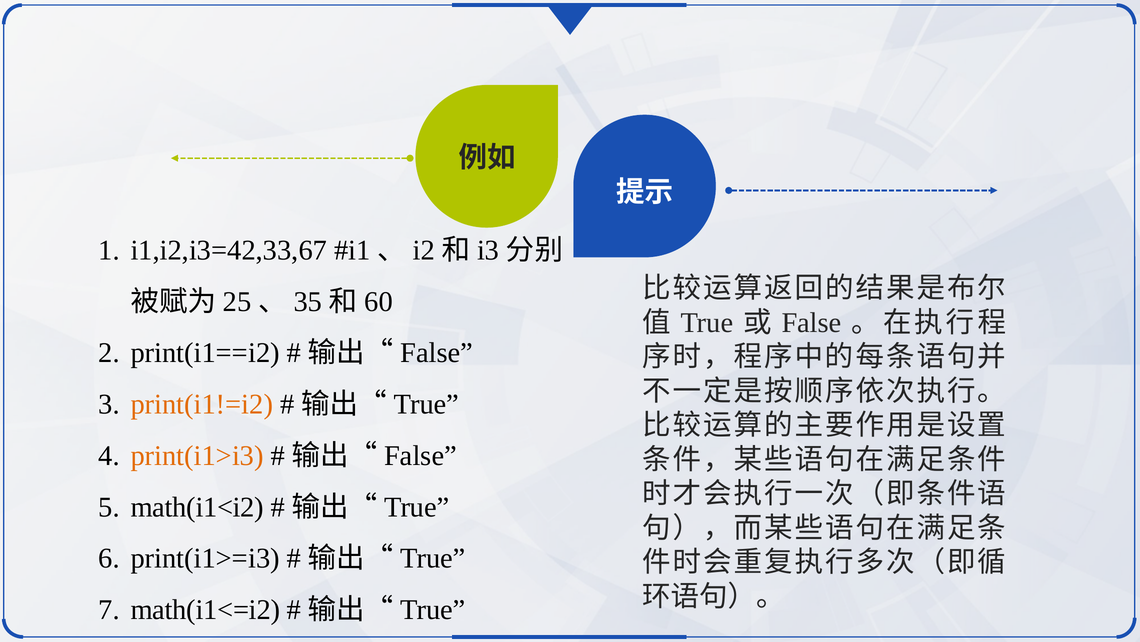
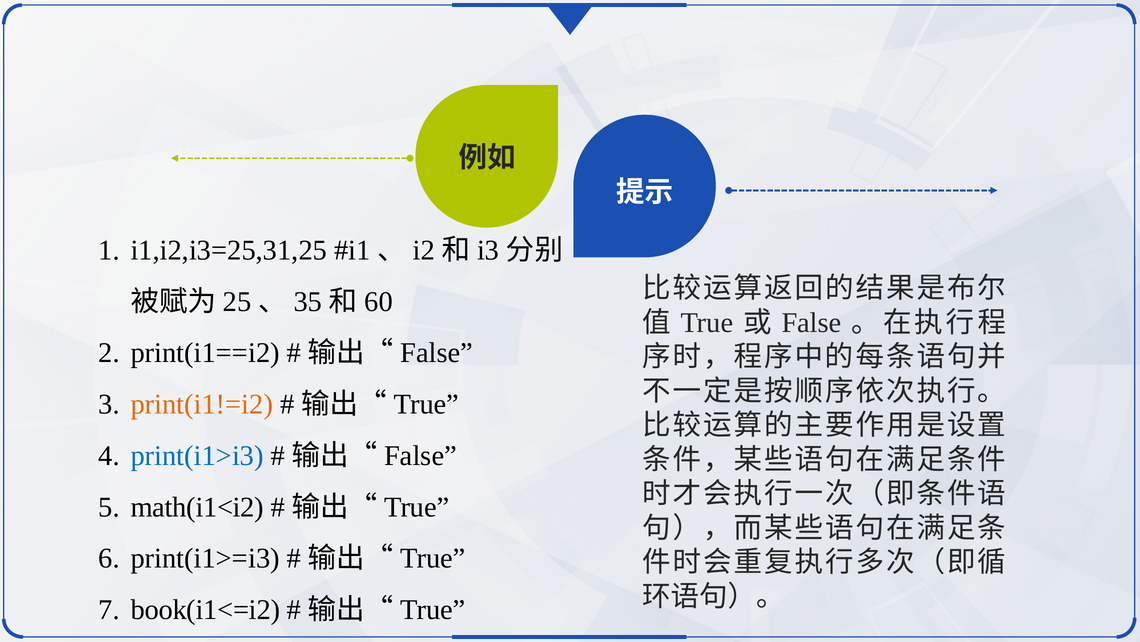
i1,i2,i3=42,33,67: i1,i2,i3=42,33,67 -> i1,i2,i3=25,31,25 (229, 250)
print(i1>i3 colour: orange -> blue (197, 455)
math(i1<=i2: math(i1<=i2 -> book(i1<=i2 (205, 609)
